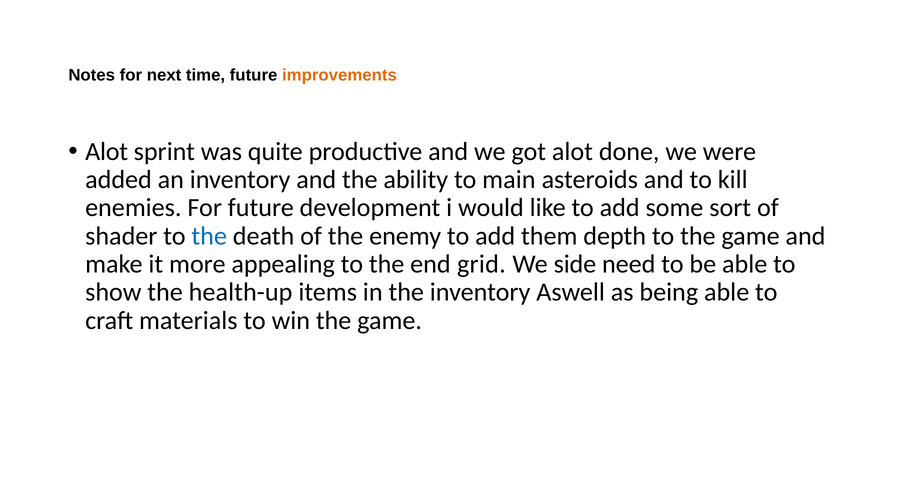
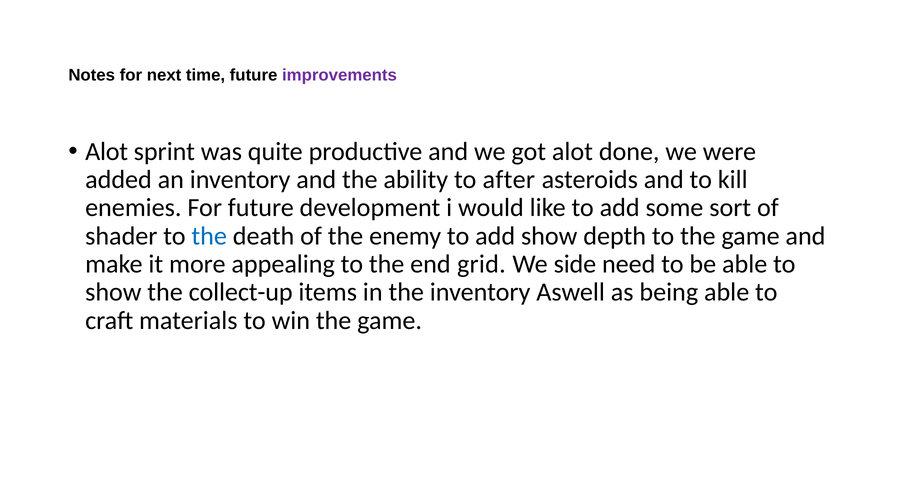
improvements colour: orange -> purple (339, 75)
main: main -> after (509, 180)
add them: them -> show (549, 236)
health-up: health-up -> collect-up (241, 293)
